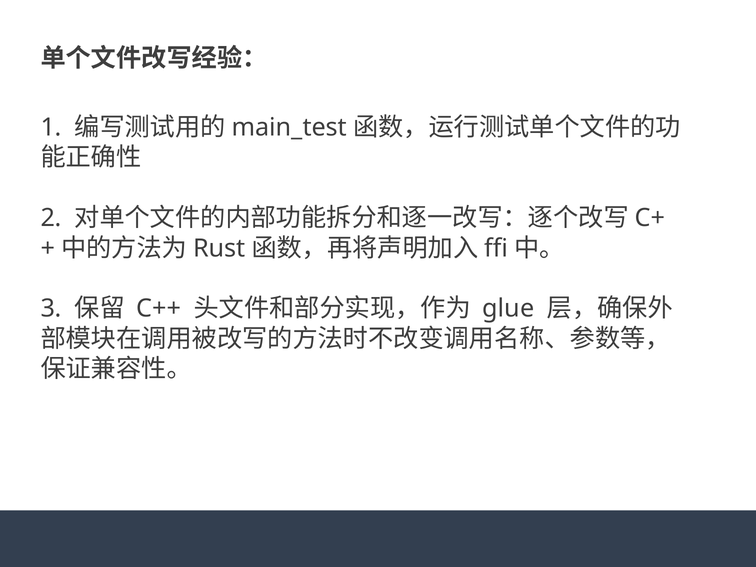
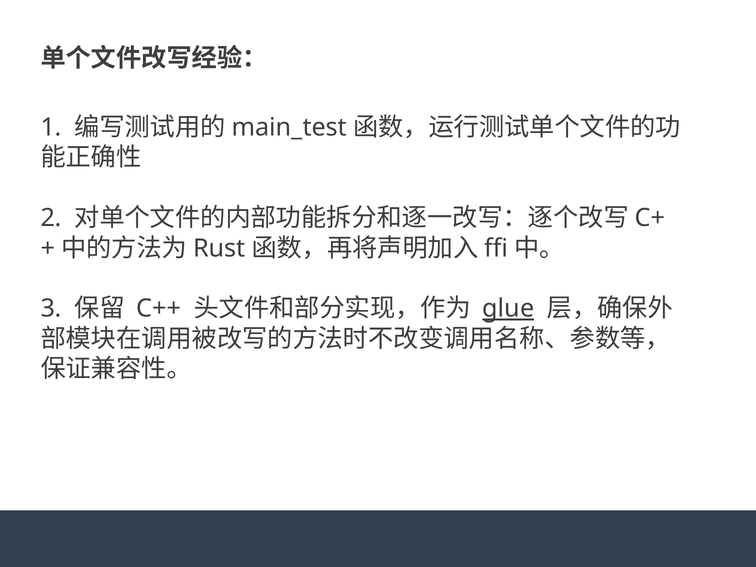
glue underline: none -> present (508, 309)
